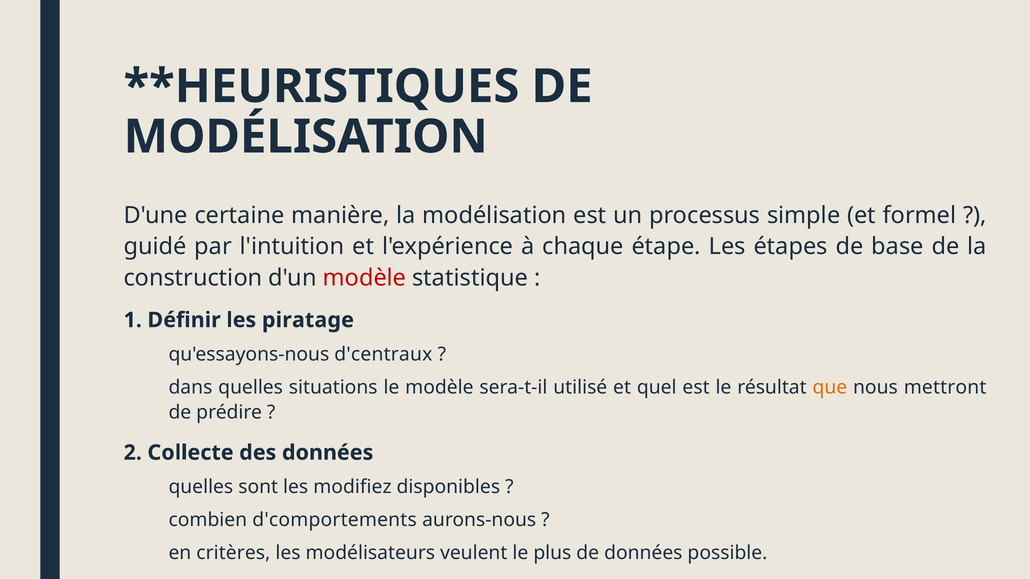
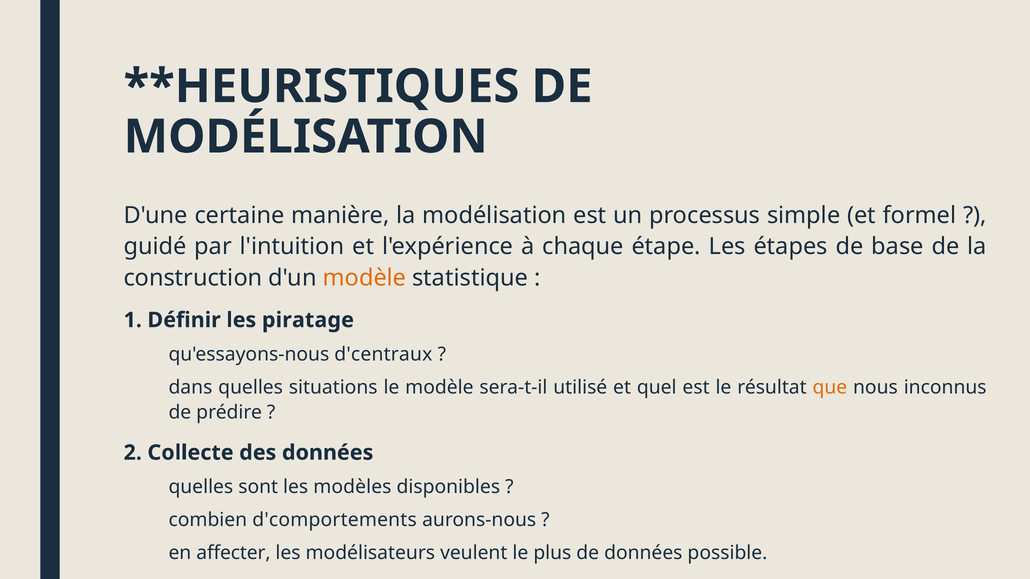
modèle colour: red -> orange (364, 278)
mettront: mettront -> inconnus (945, 387)
modifiez: modifiez -> modèles (352, 487)
critères: critères -> affecter (233, 553)
